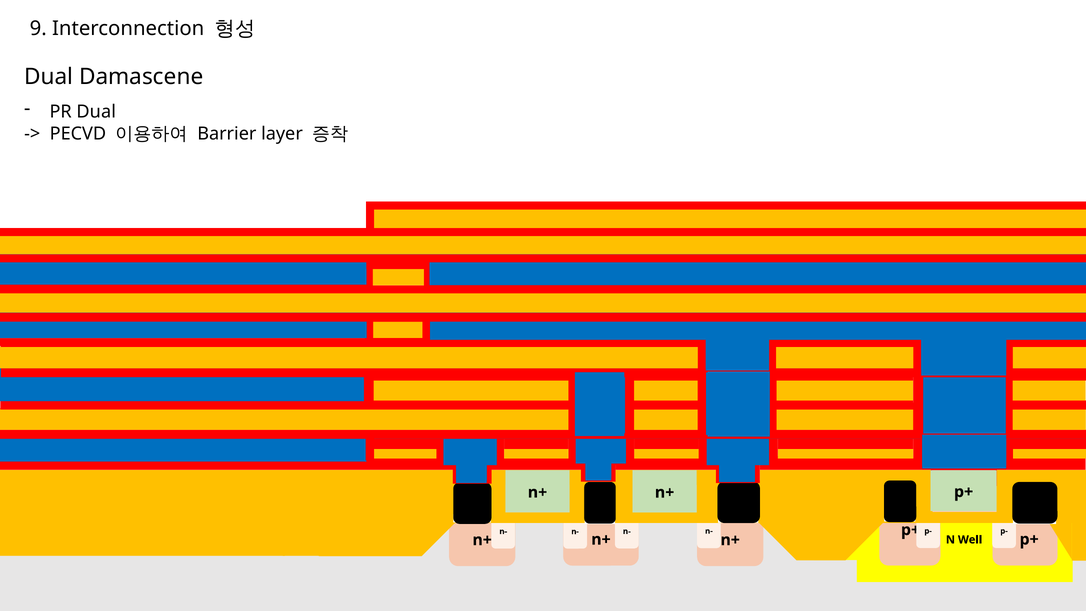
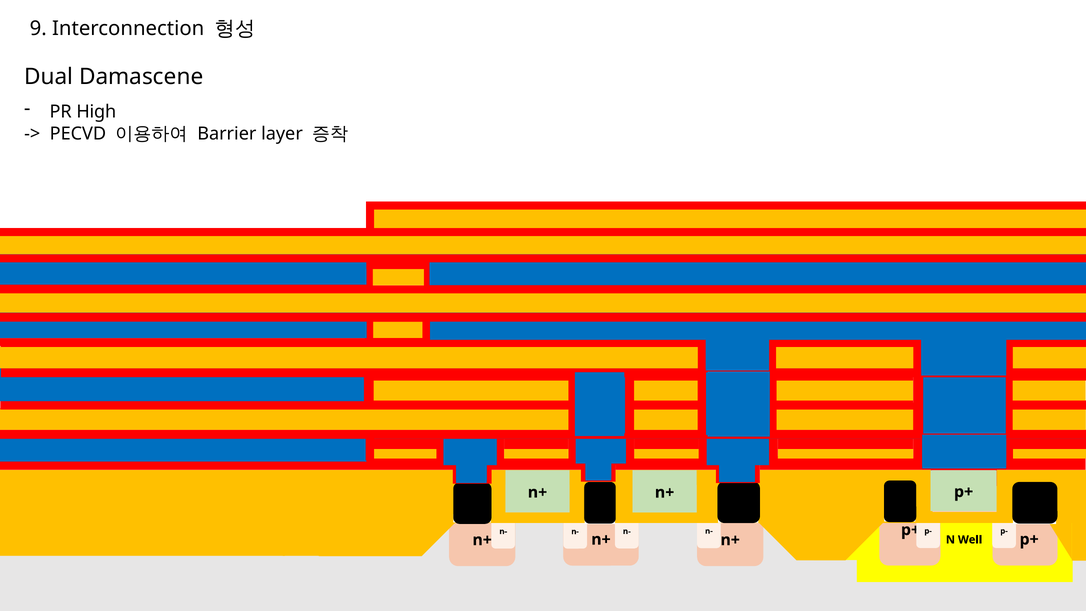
PR Dual: Dual -> High (96, 112)
